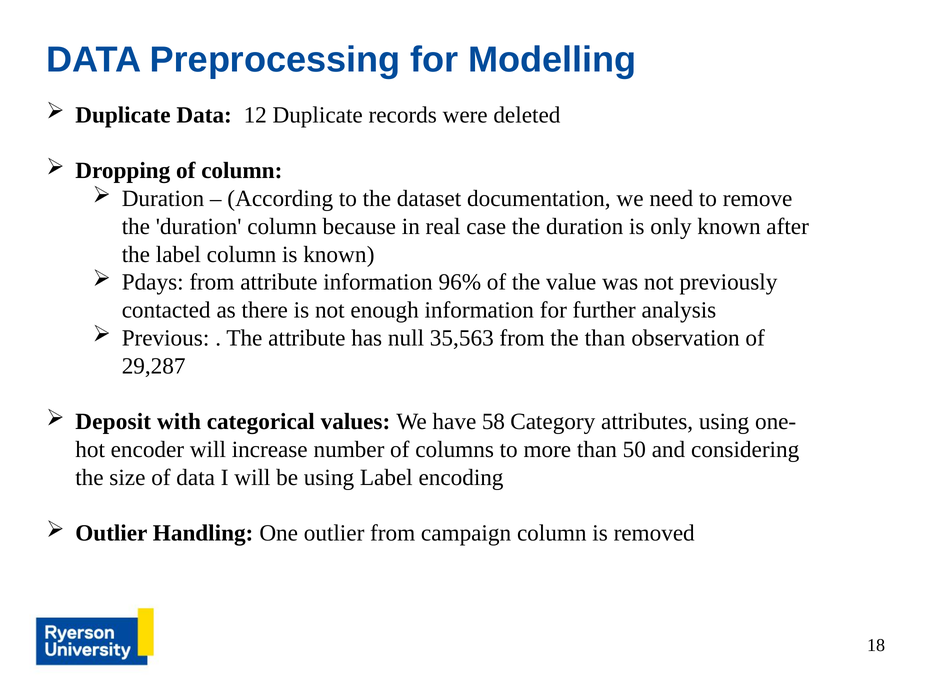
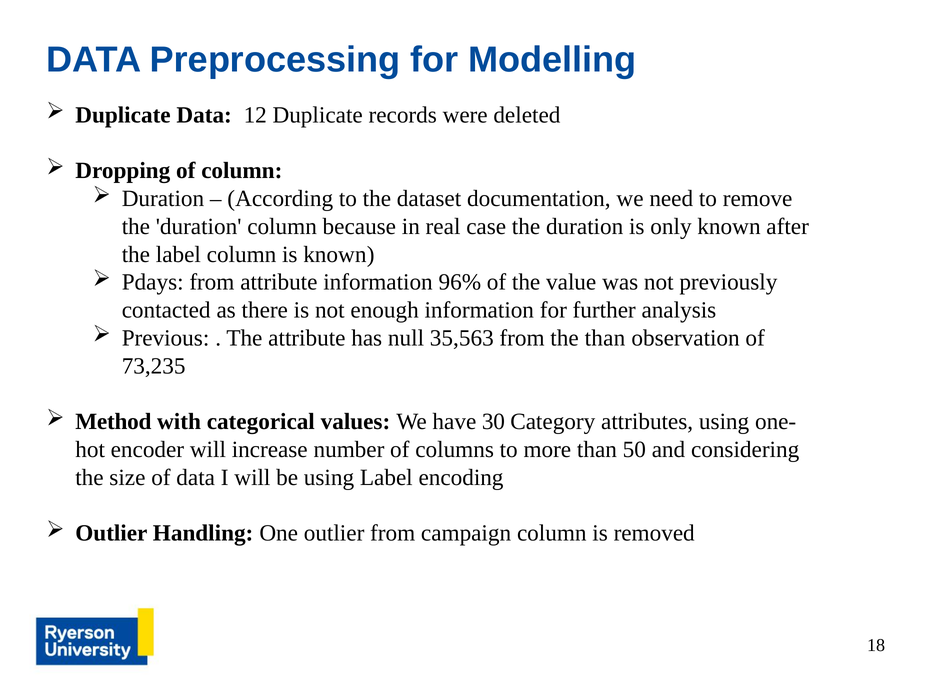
29,287: 29,287 -> 73,235 (154, 366)
Deposit: Deposit -> Method (113, 422)
58: 58 -> 30 (493, 422)
